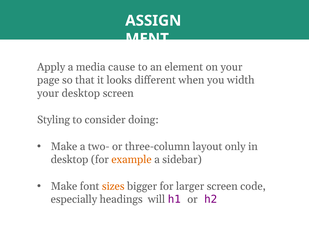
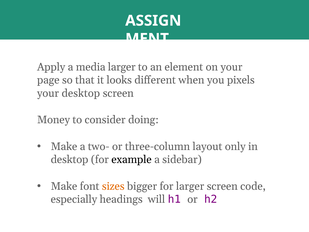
media cause: cause -> larger (122, 67)
width: width -> pixels (241, 80)
Styling: Styling -> Money (54, 120)
example colour: orange -> black (132, 159)
